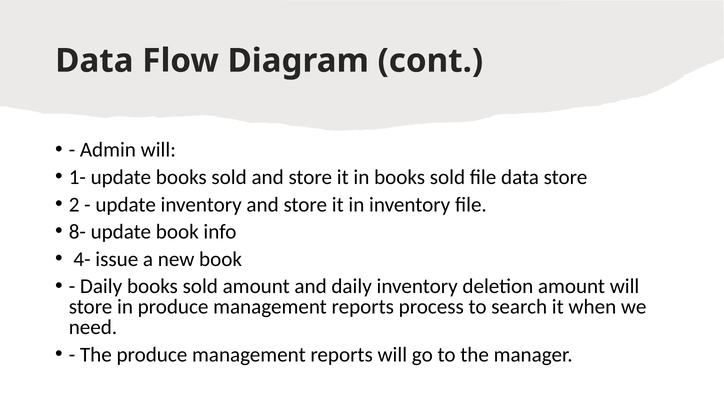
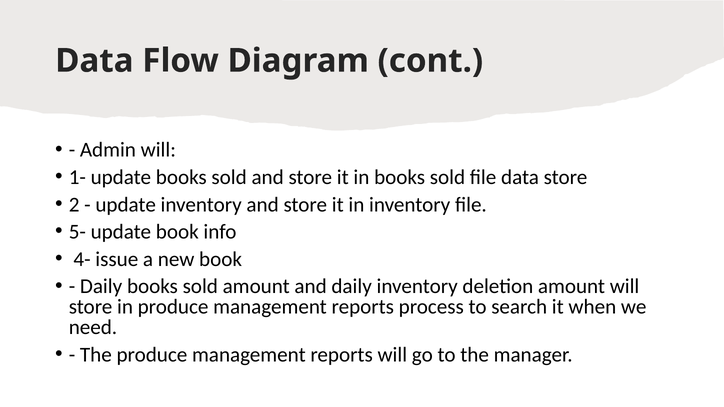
8-: 8- -> 5- (77, 232)
